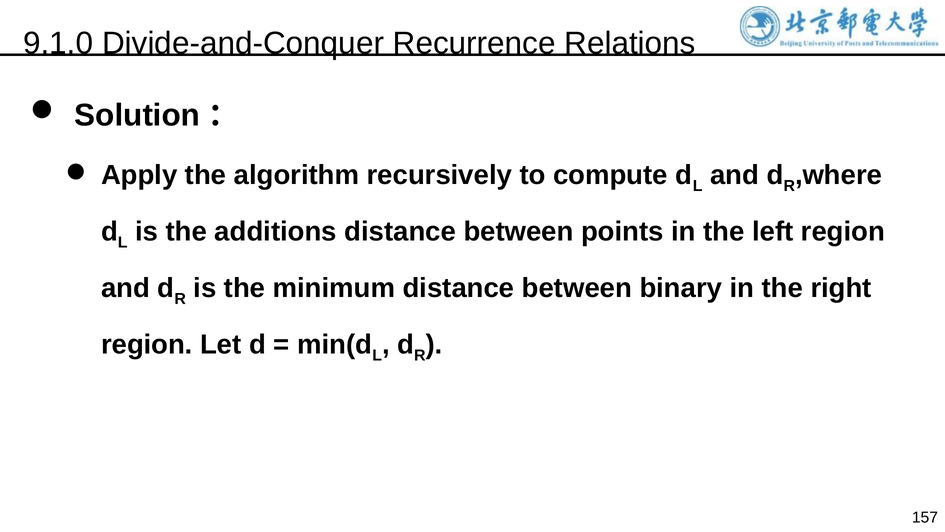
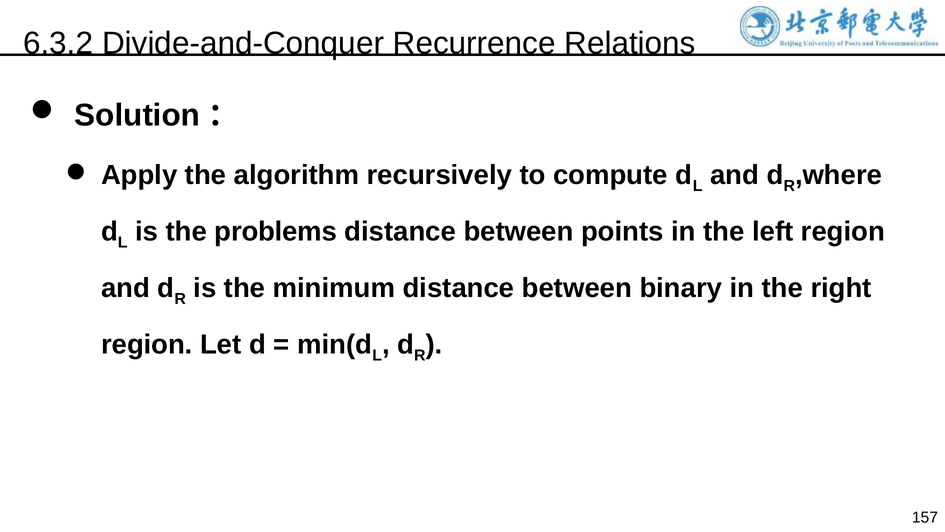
9.1.0: 9.1.0 -> 6.3.2 (58, 43)
additions: additions -> problems (276, 231)
